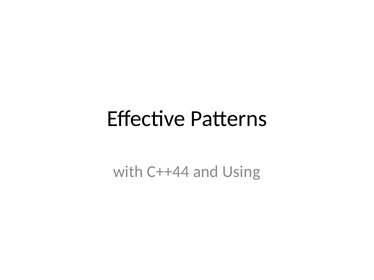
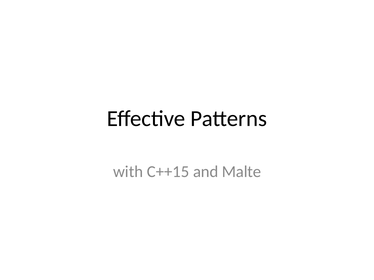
C++44: C++44 -> C++15 (168, 172)
Using: Using -> Malte (242, 172)
